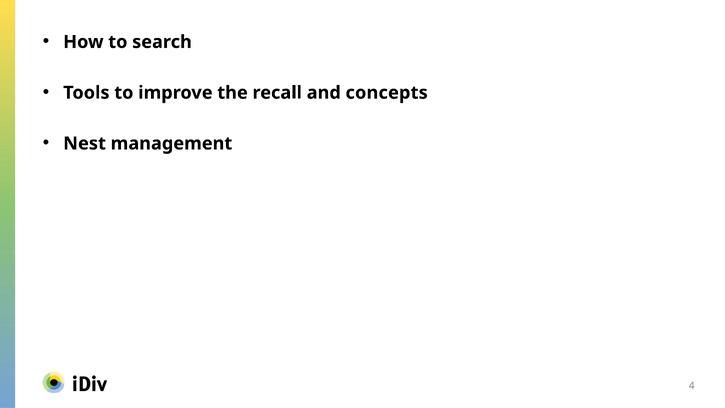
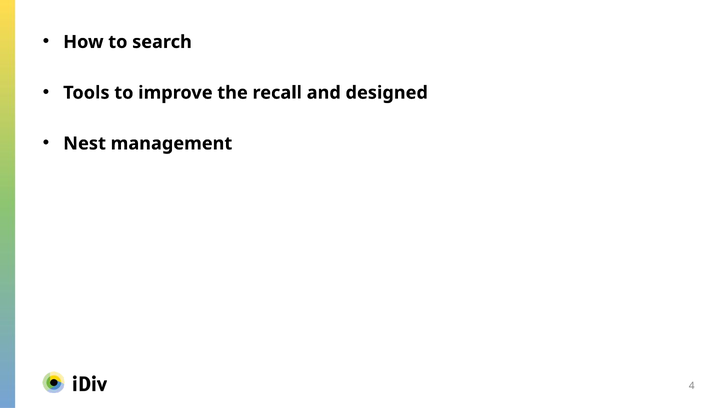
concepts: concepts -> designed (387, 93)
